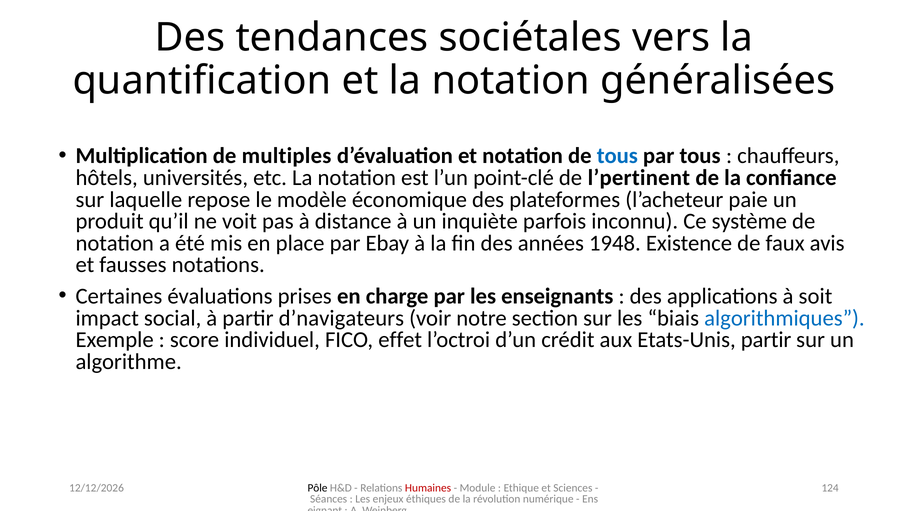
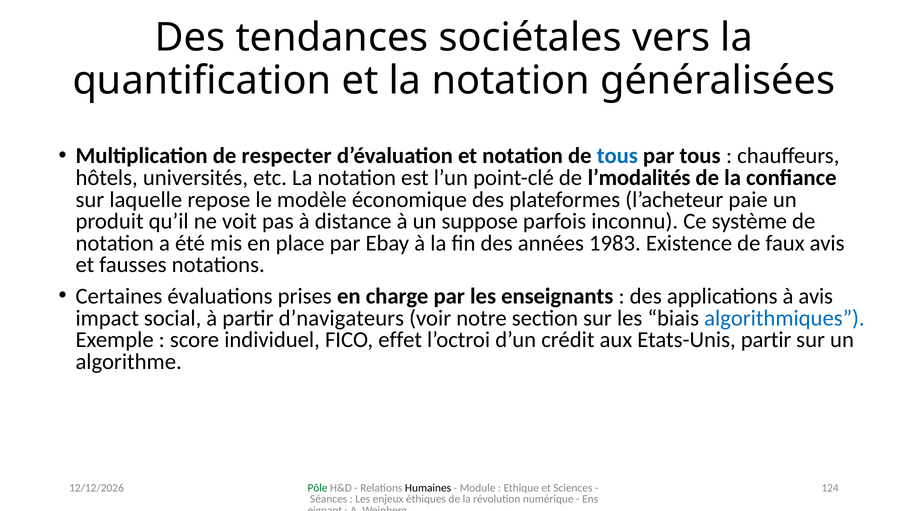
multiples: multiples -> respecter (287, 156)
l’pertinent: l’pertinent -> l’modalités (639, 178)
inquiète: inquiète -> suppose (480, 221)
1948: 1948 -> 1983 (615, 243)
à soit: soit -> avis (816, 296)
Pôle colour: black -> green (318, 488)
Humaines colour: red -> black (428, 488)
